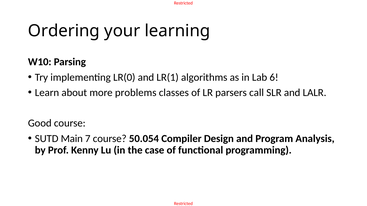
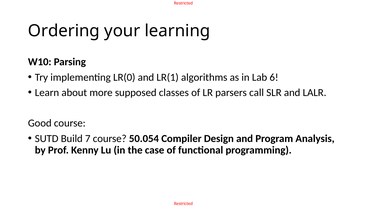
problems: problems -> supposed (136, 93)
Main: Main -> Build (72, 139)
